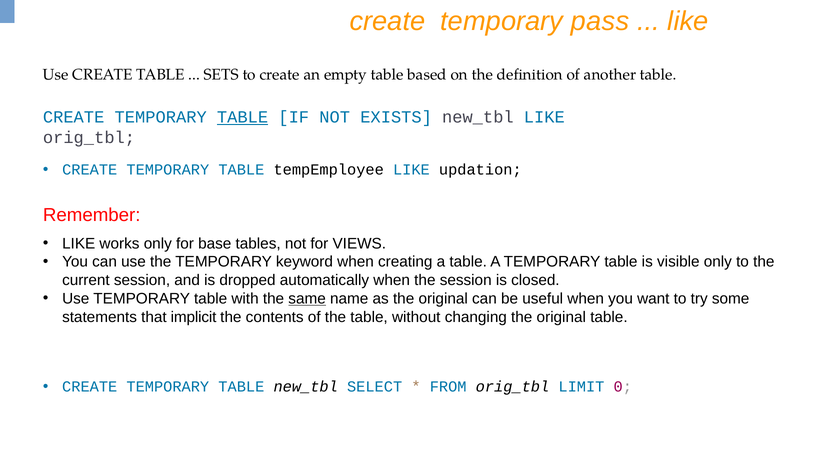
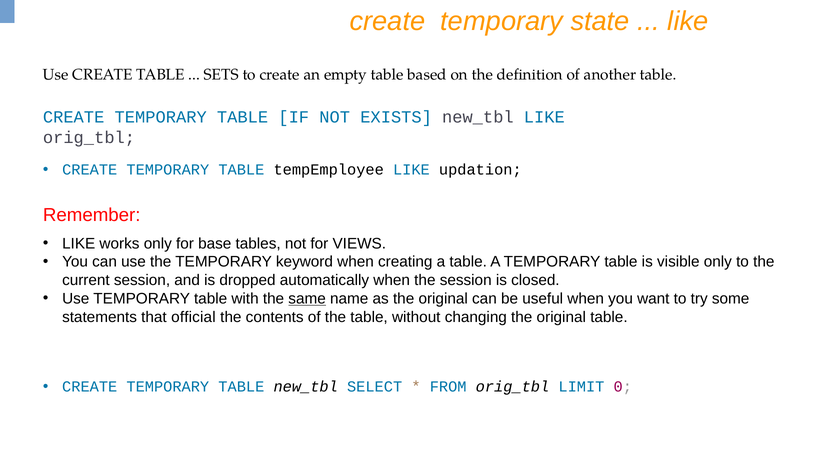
pass: pass -> state (600, 21)
TABLE underline: present -> none (243, 117)
implicit: implicit -> official (193, 317)
